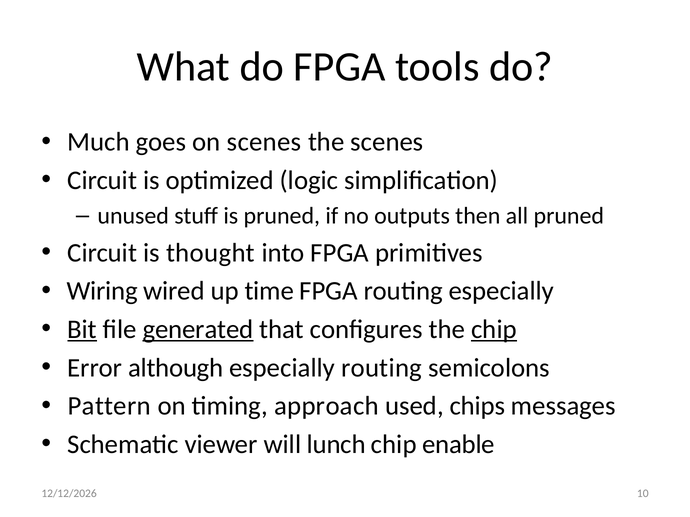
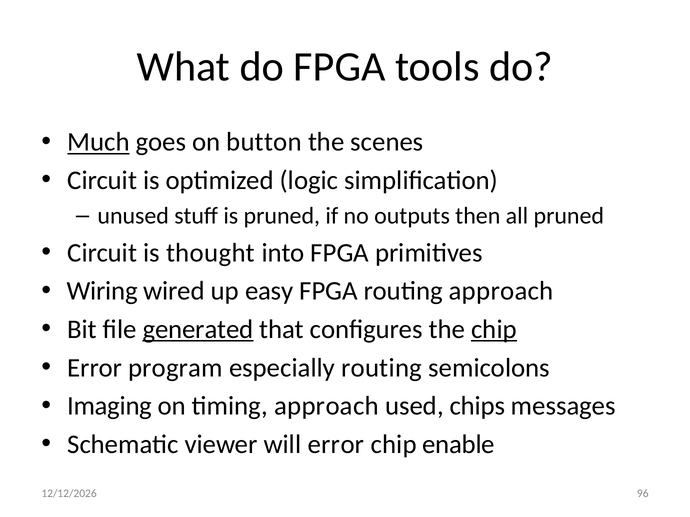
Much underline: none -> present (98, 142)
on scenes: scenes -> button (264, 142)
time: time -> easy (269, 291)
routing especially: especially -> approach (501, 291)
Bit underline: present -> none (82, 330)
although: although -> program (175, 368)
Pattern: Pattern -> Imaging (110, 406)
will lunch: lunch -> error (336, 445)
10: 10 -> 96 (643, 494)
